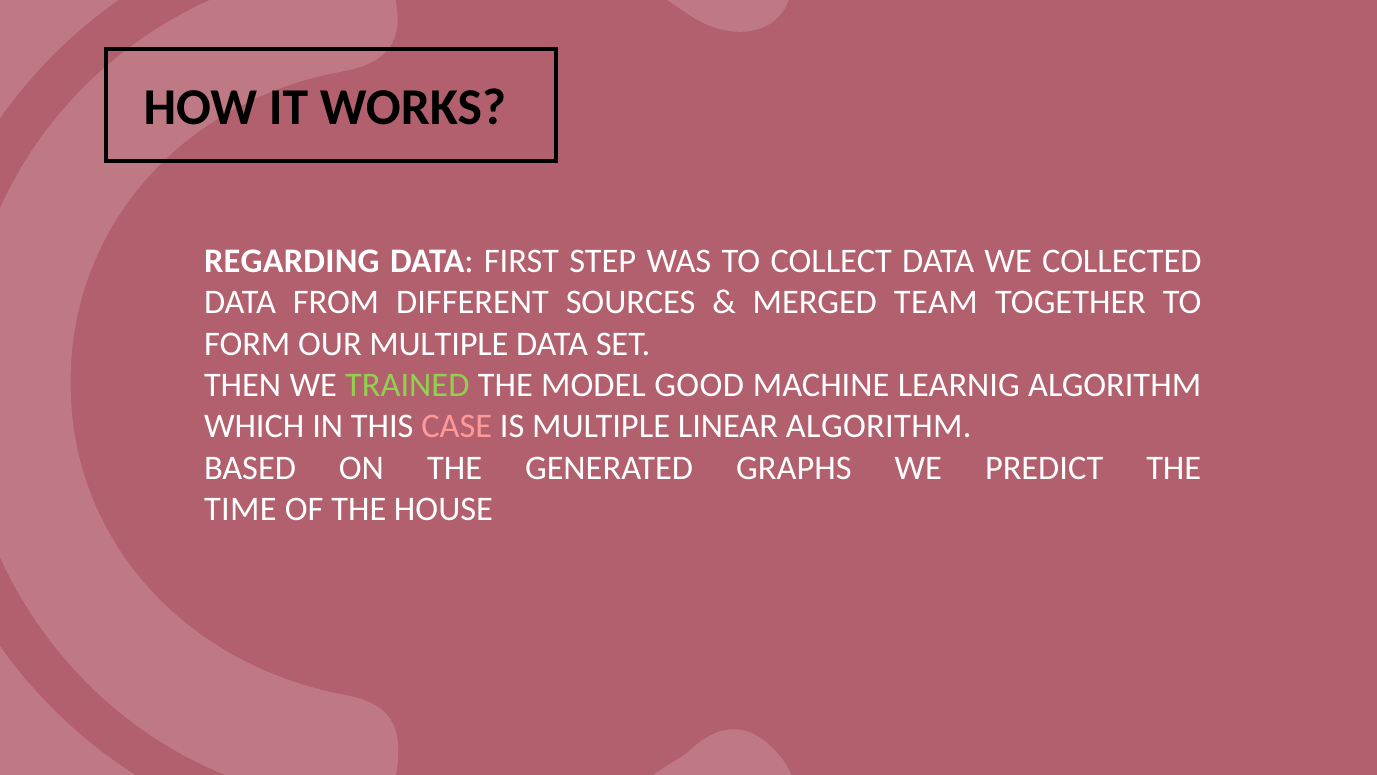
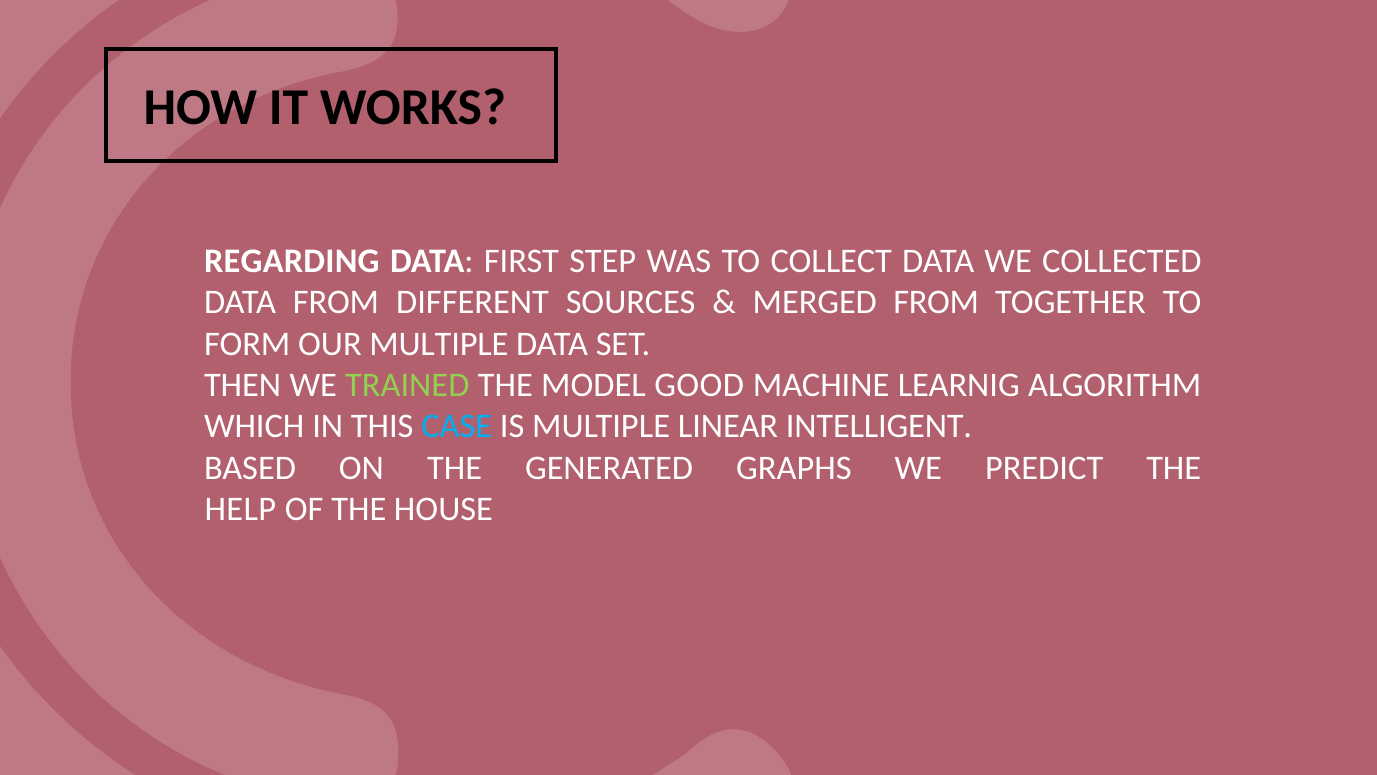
MERGED TEAM: TEAM -> FROM (936, 302)
CASE colour: pink -> light blue (457, 426)
LINEAR ALGORITHM: ALGORITHM -> INTELLIGENT (879, 426)
TIME: TIME -> HELP (240, 509)
